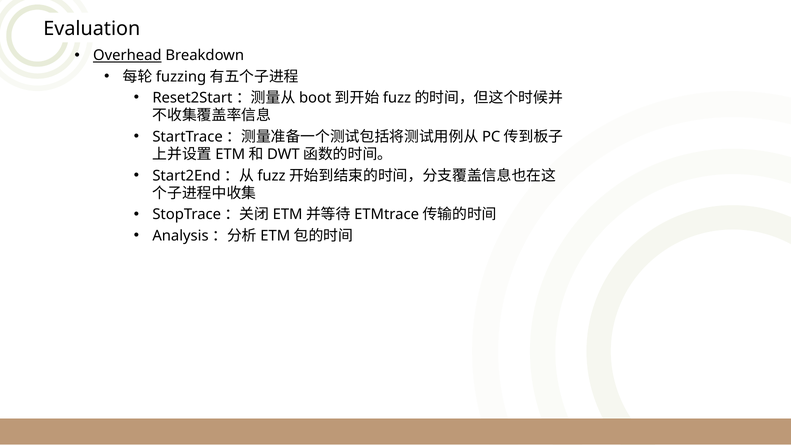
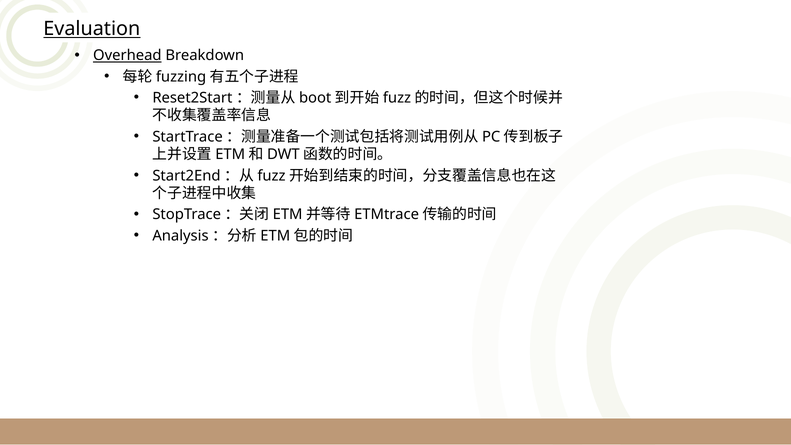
Evaluation underline: none -> present (92, 29)
